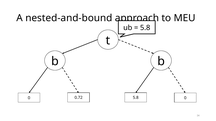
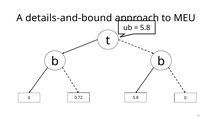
nested-and-bound: nested-and-bound -> details-and-bound (69, 18)
